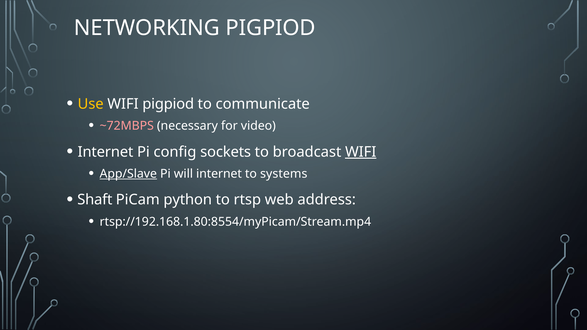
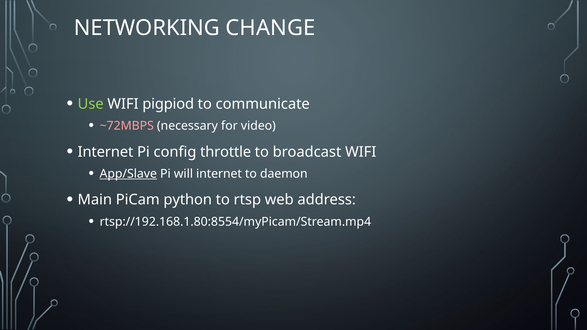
NETWORKING PIGPIOD: PIGPIOD -> CHANGE (271, 28)
Use colour: yellow -> light green (91, 104)
sockets: sockets -> throttle (226, 152)
WIFI underline: present -> none (361, 152)
systems: systems -> daemon (284, 174)
Shaft: Shaft -> Main (95, 200)
